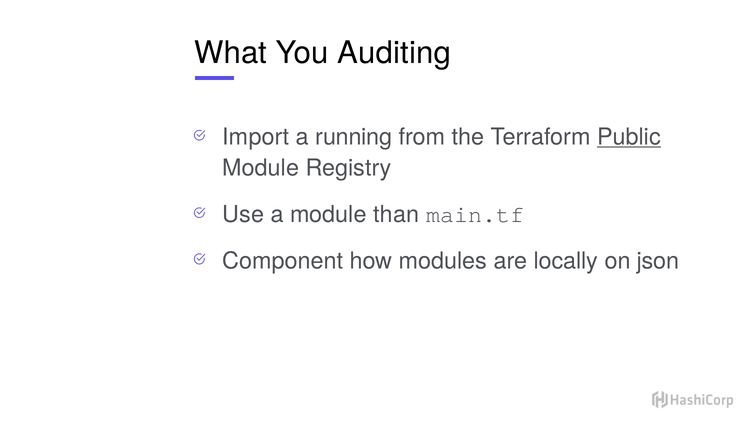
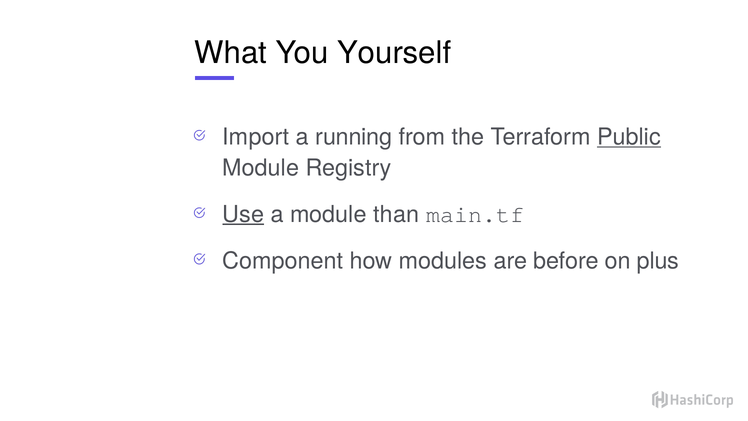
Auditing: Auditing -> Yourself (394, 53)
Use underline: none -> present (243, 214)
locally: locally -> before (566, 261)
json: json -> plus (658, 261)
